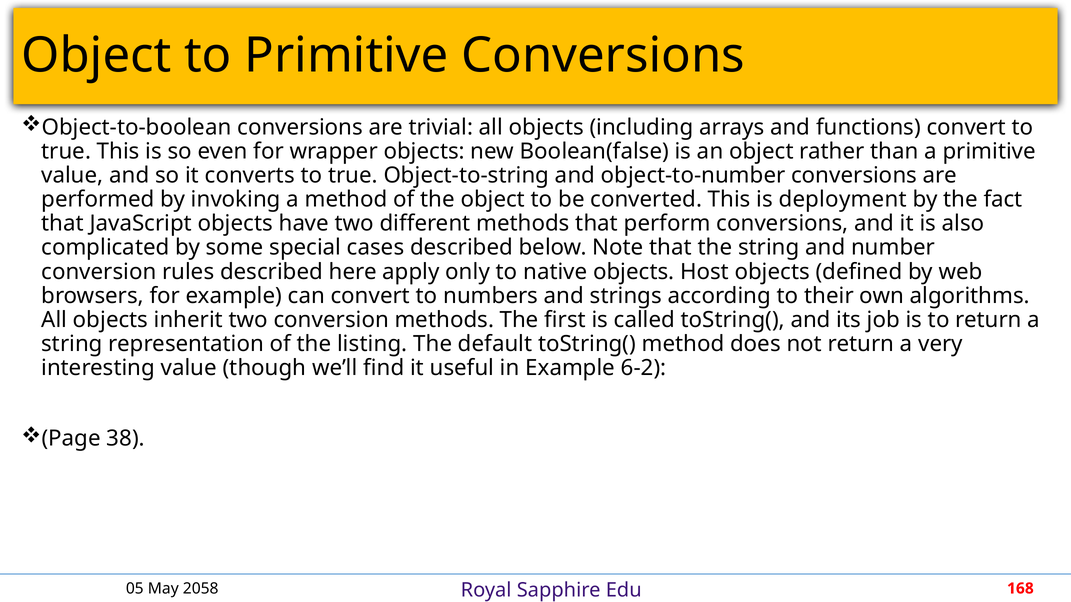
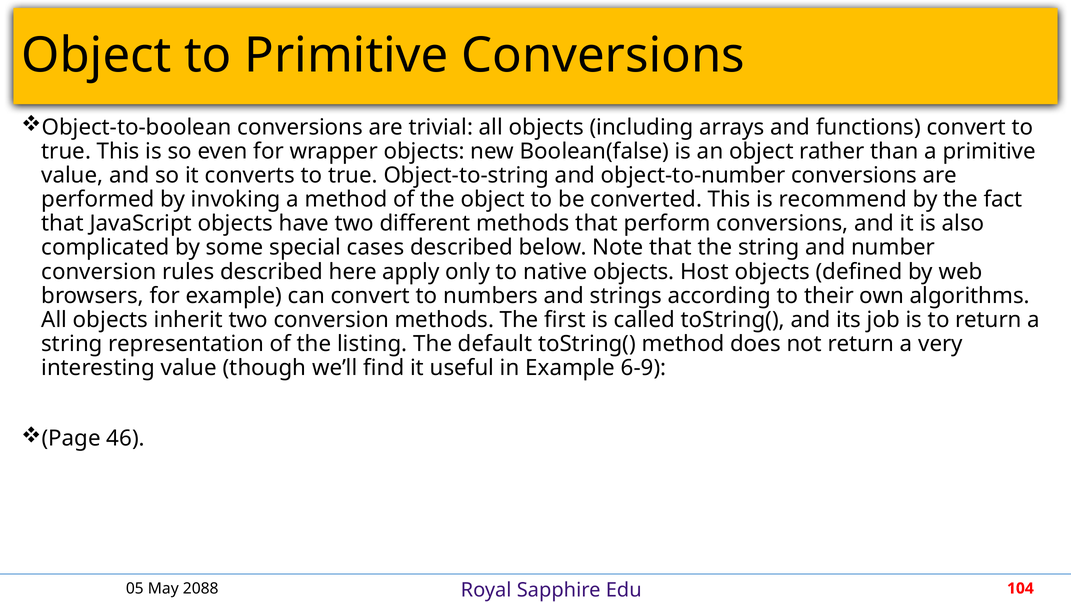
deployment: deployment -> recommend (843, 200)
6-2: 6-2 -> 6-9 (644, 368)
38: 38 -> 46 (126, 439)
2058: 2058 -> 2088 (201, 589)
168: 168 -> 104 (1020, 589)
